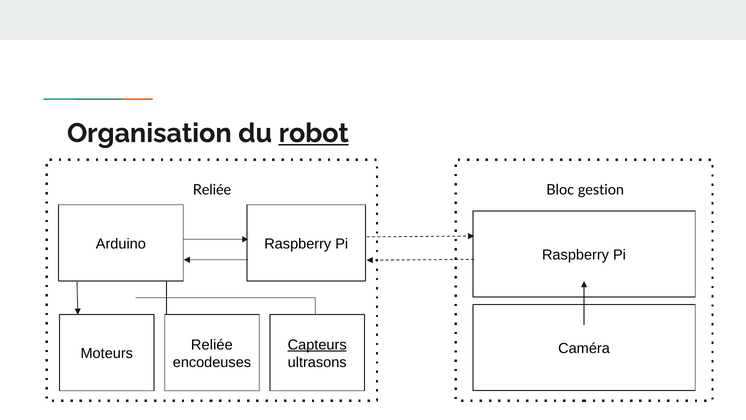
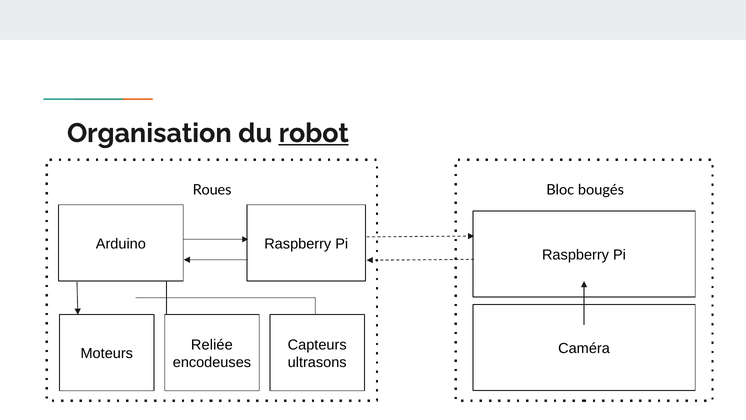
Reliée: Reliée -> Roues (212, 190)
gestion: gestion -> bougés (601, 190)
Capteurs underline: present -> none (317, 345)
